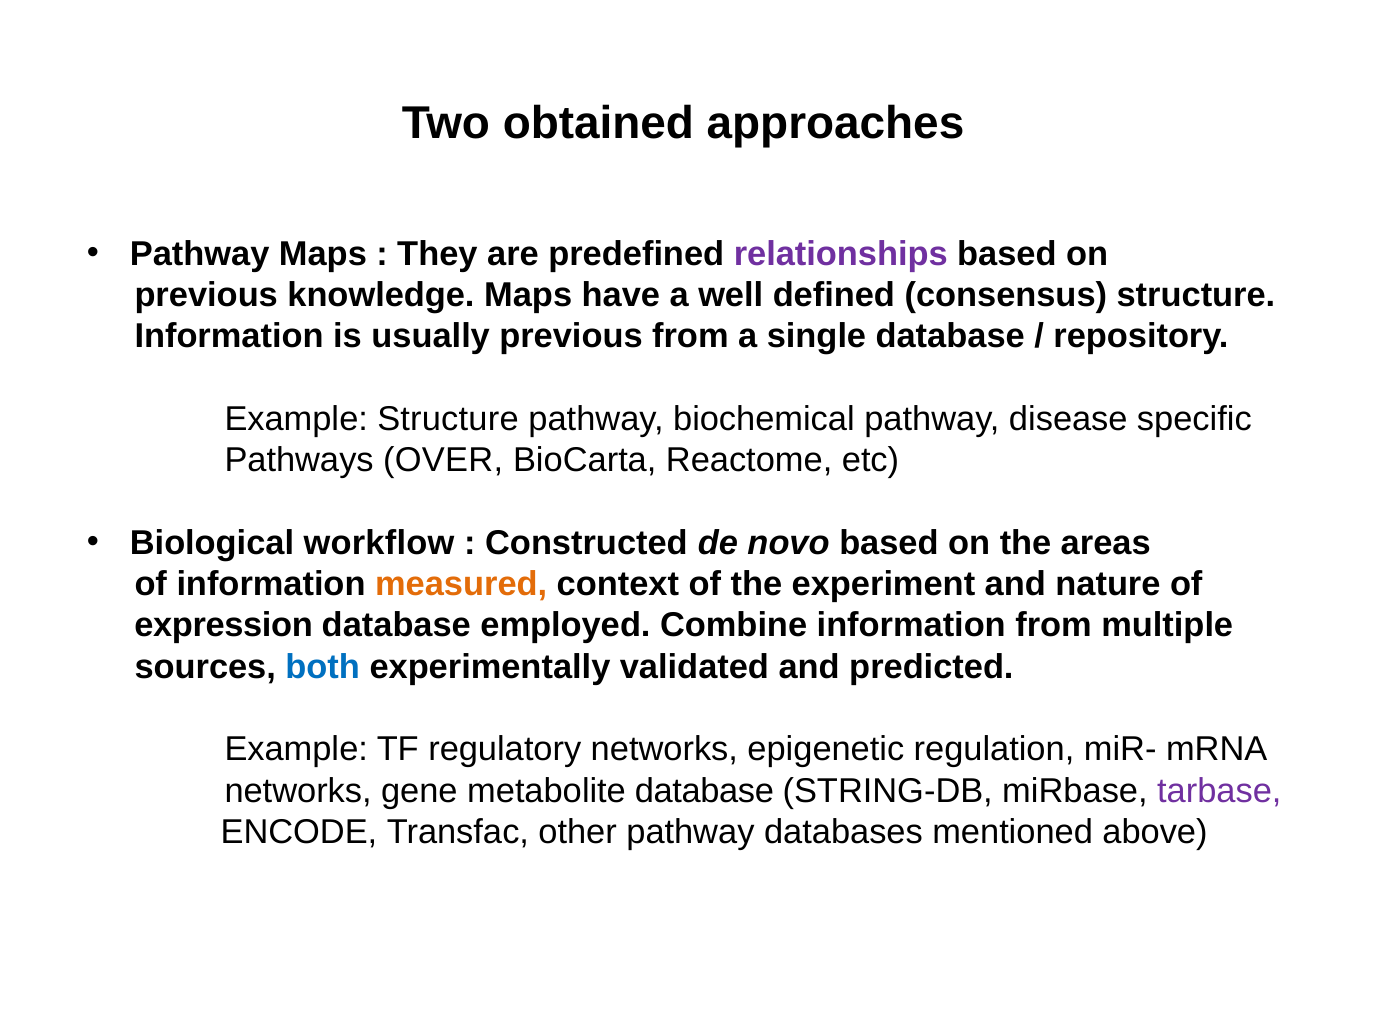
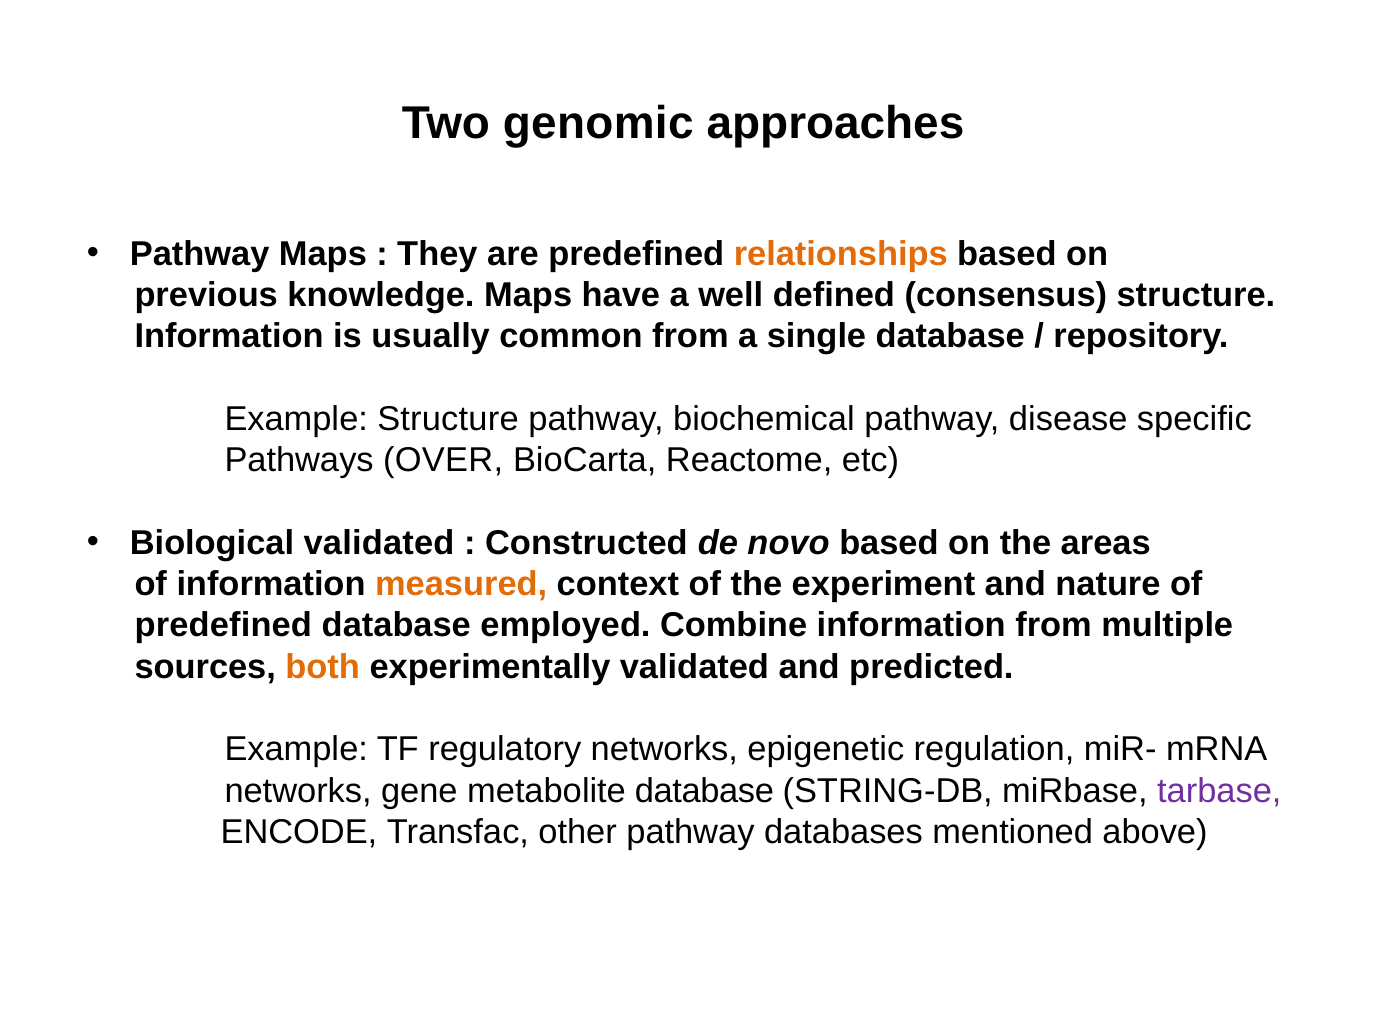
obtained: obtained -> genomic (598, 124)
relationships colour: purple -> orange (841, 254)
usually previous: previous -> common (571, 336)
Biological workflow: workflow -> validated (379, 543)
expression: expression -> predefined (223, 625)
both colour: blue -> orange (323, 667)
